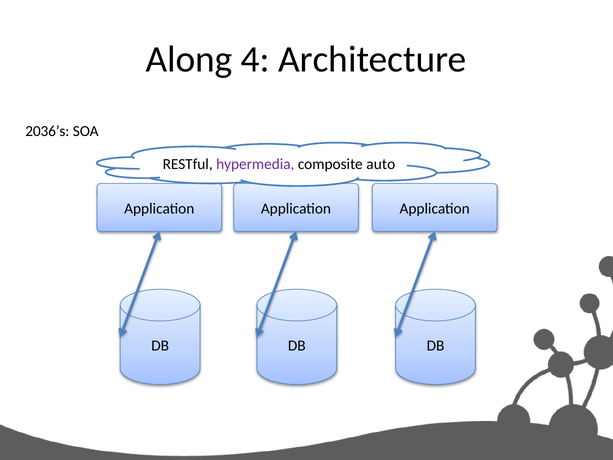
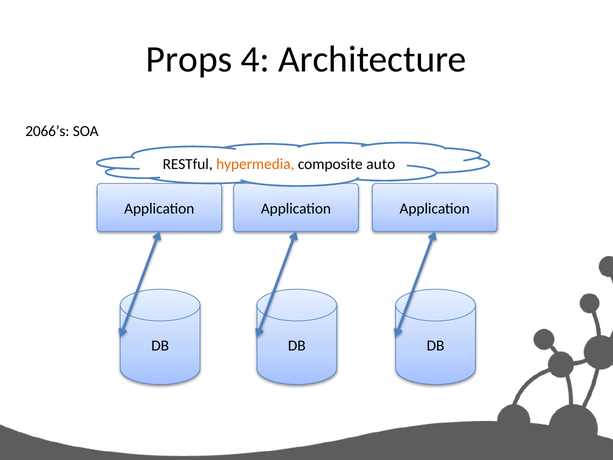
Along: Along -> Props (189, 59)
2036’s: 2036’s -> 2066’s (47, 131)
hypermedia colour: purple -> orange (255, 164)
